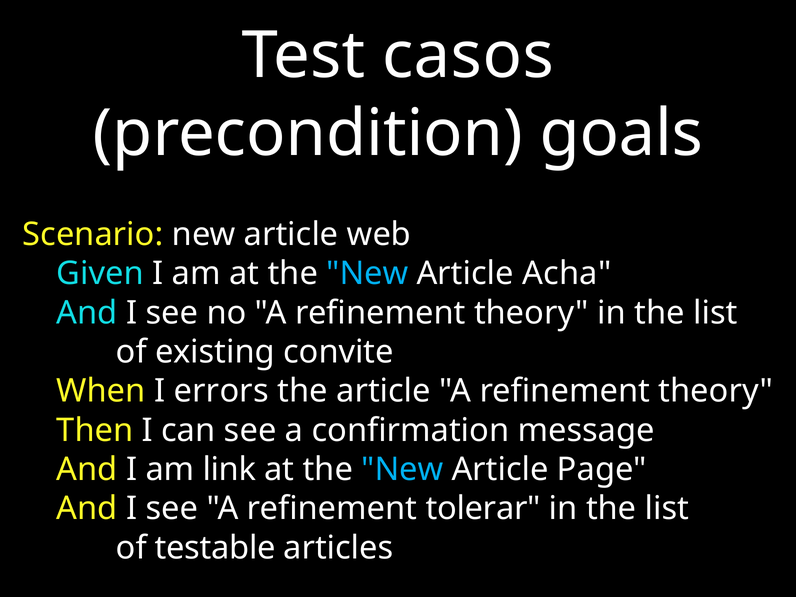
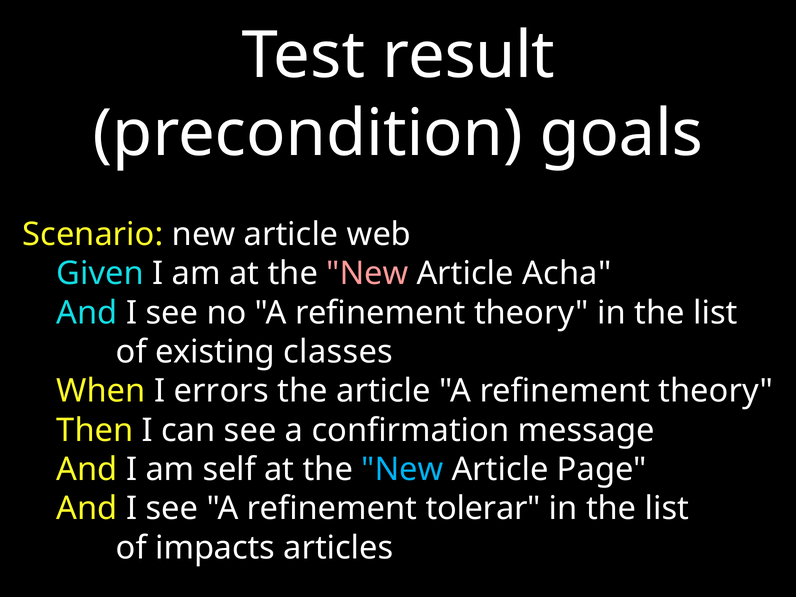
casos: casos -> result (468, 56)
New colour: light blue -> pink (367, 274)
convite: convite -> classes (338, 352)
link: link -> self (229, 469)
testable: testable -> impacts (215, 548)
